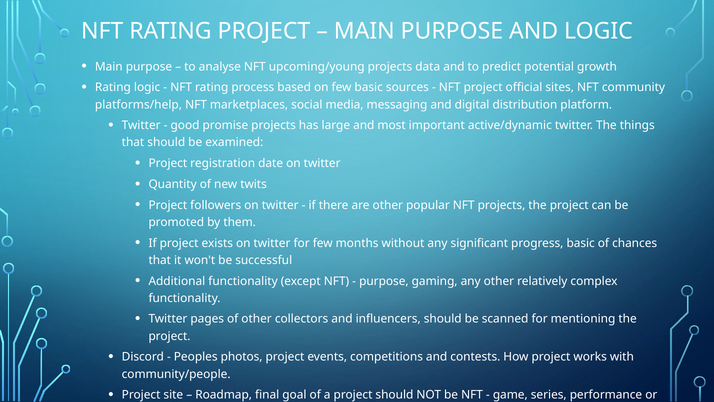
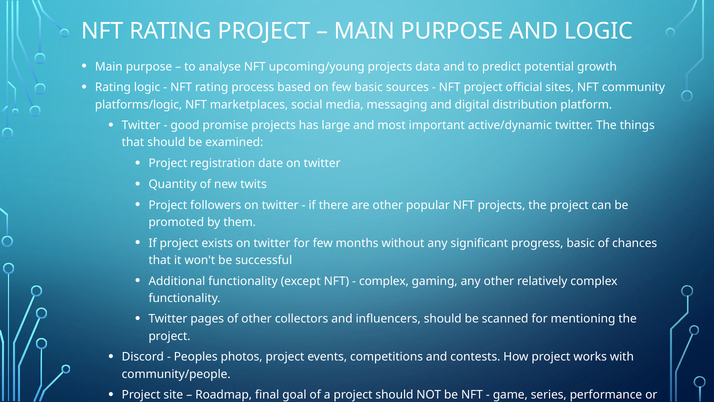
platforms/help: platforms/help -> platforms/logic (139, 104)
purpose: purpose -> complex (384, 281)
